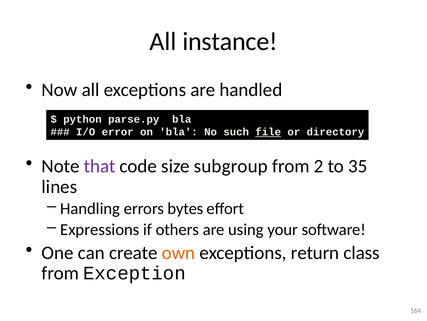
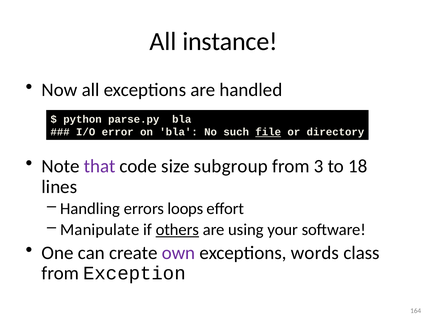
2: 2 -> 3 (319, 166)
35: 35 -> 18 (358, 166)
bytes: bytes -> loops (185, 208)
Expressions: Expressions -> Manipulate (100, 229)
others underline: none -> present (177, 229)
own colour: orange -> purple (179, 252)
return: return -> words (315, 252)
